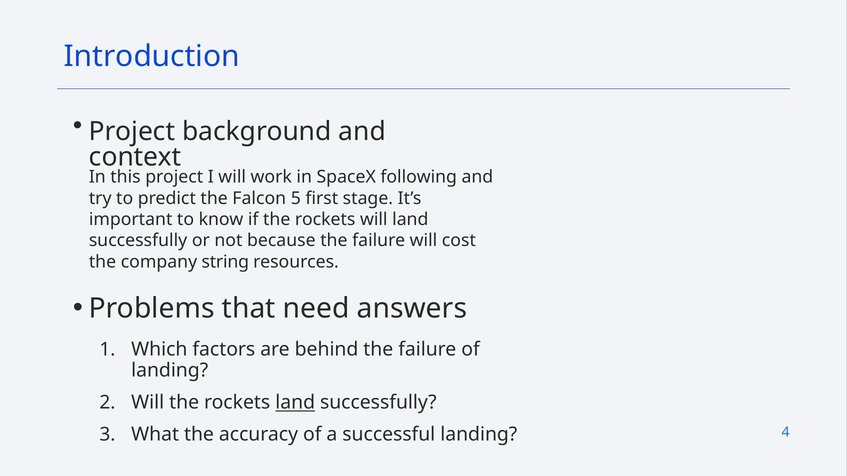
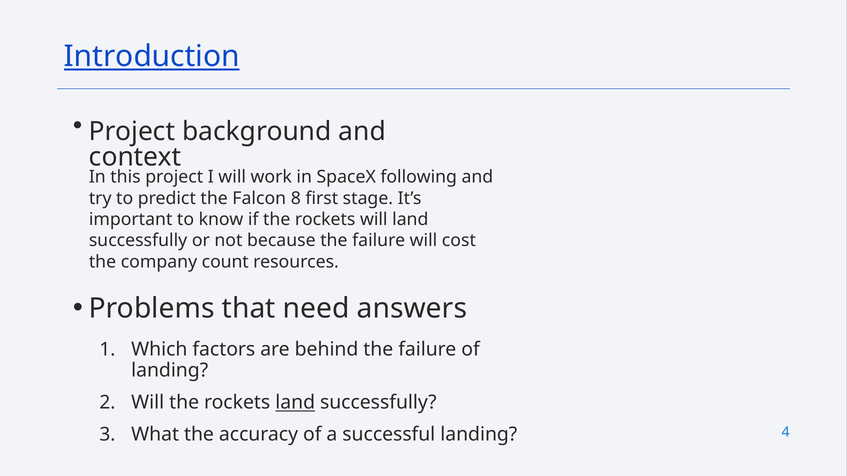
Introduction underline: none -> present (152, 57)
5: 5 -> 8 (296, 198)
string: string -> count (225, 262)
